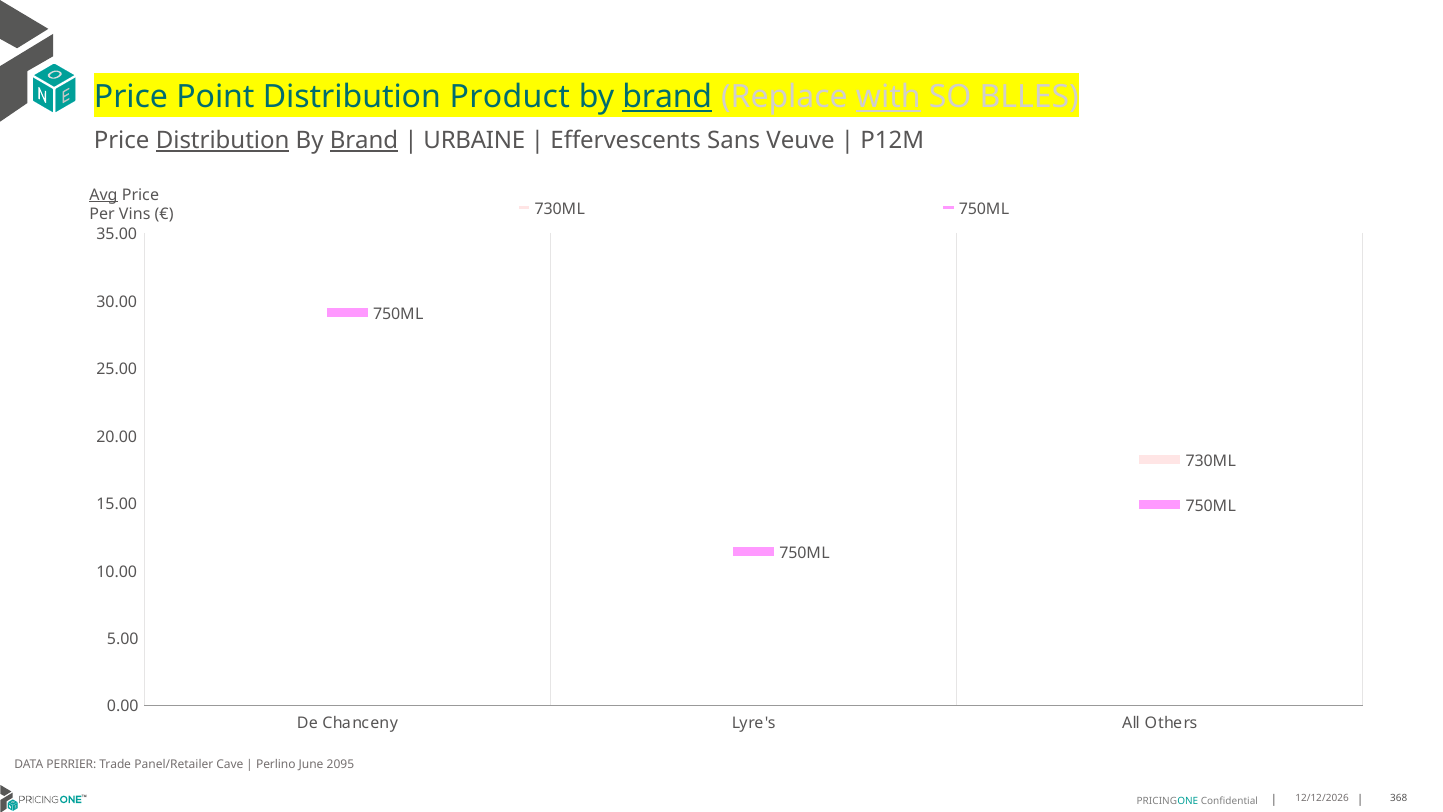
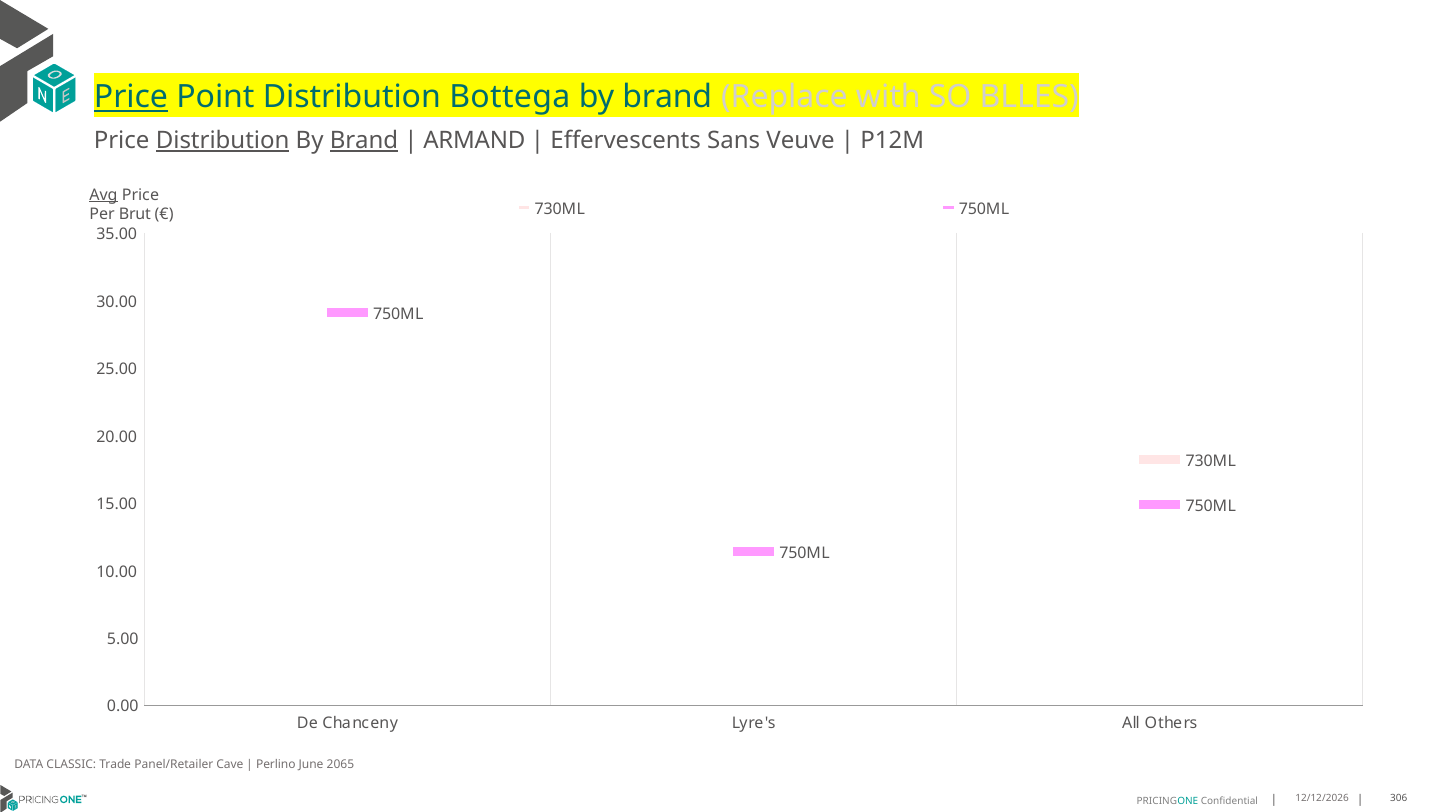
Price underline: none -> present (131, 97)
Product: Product -> Bottega (510, 97)
brand underline: present -> none (667, 97)
with underline: present -> none (888, 97)
URBAINE: URBAINE -> ARMAND (474, 141)
Vins: Vins -> Brut (135, 214)
PERRIER: PERRIER -> CLASSIC (71, 765)
2095: 2095 -> 2065 (340, 765)
368: 368 -> 306 (1399, 798)
